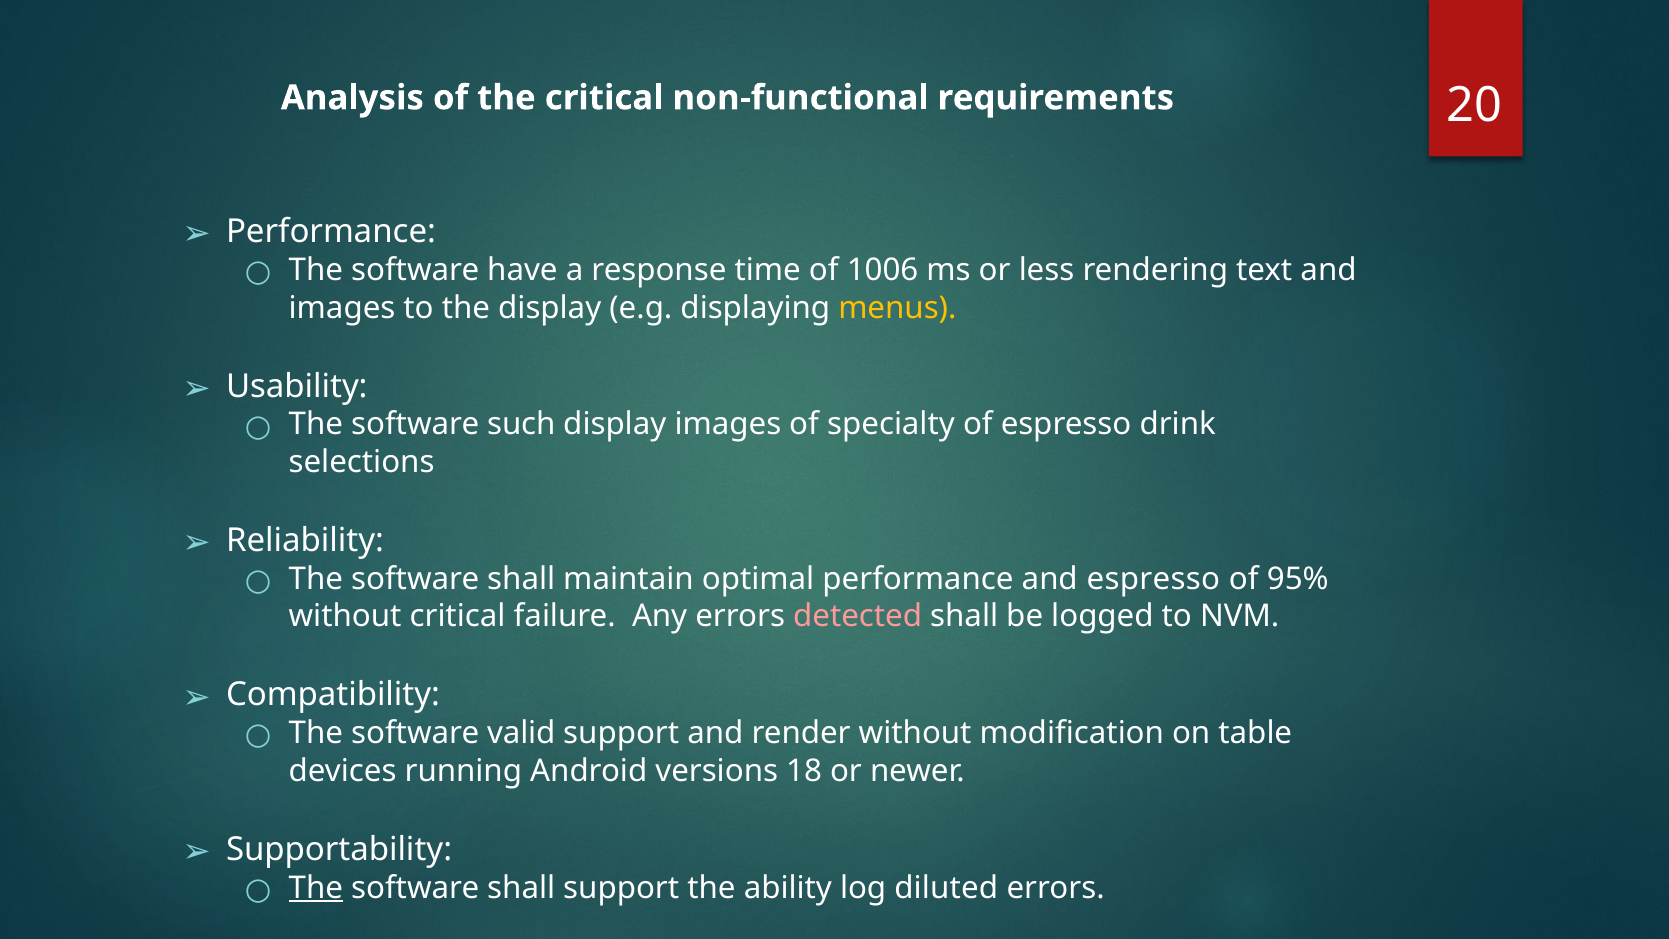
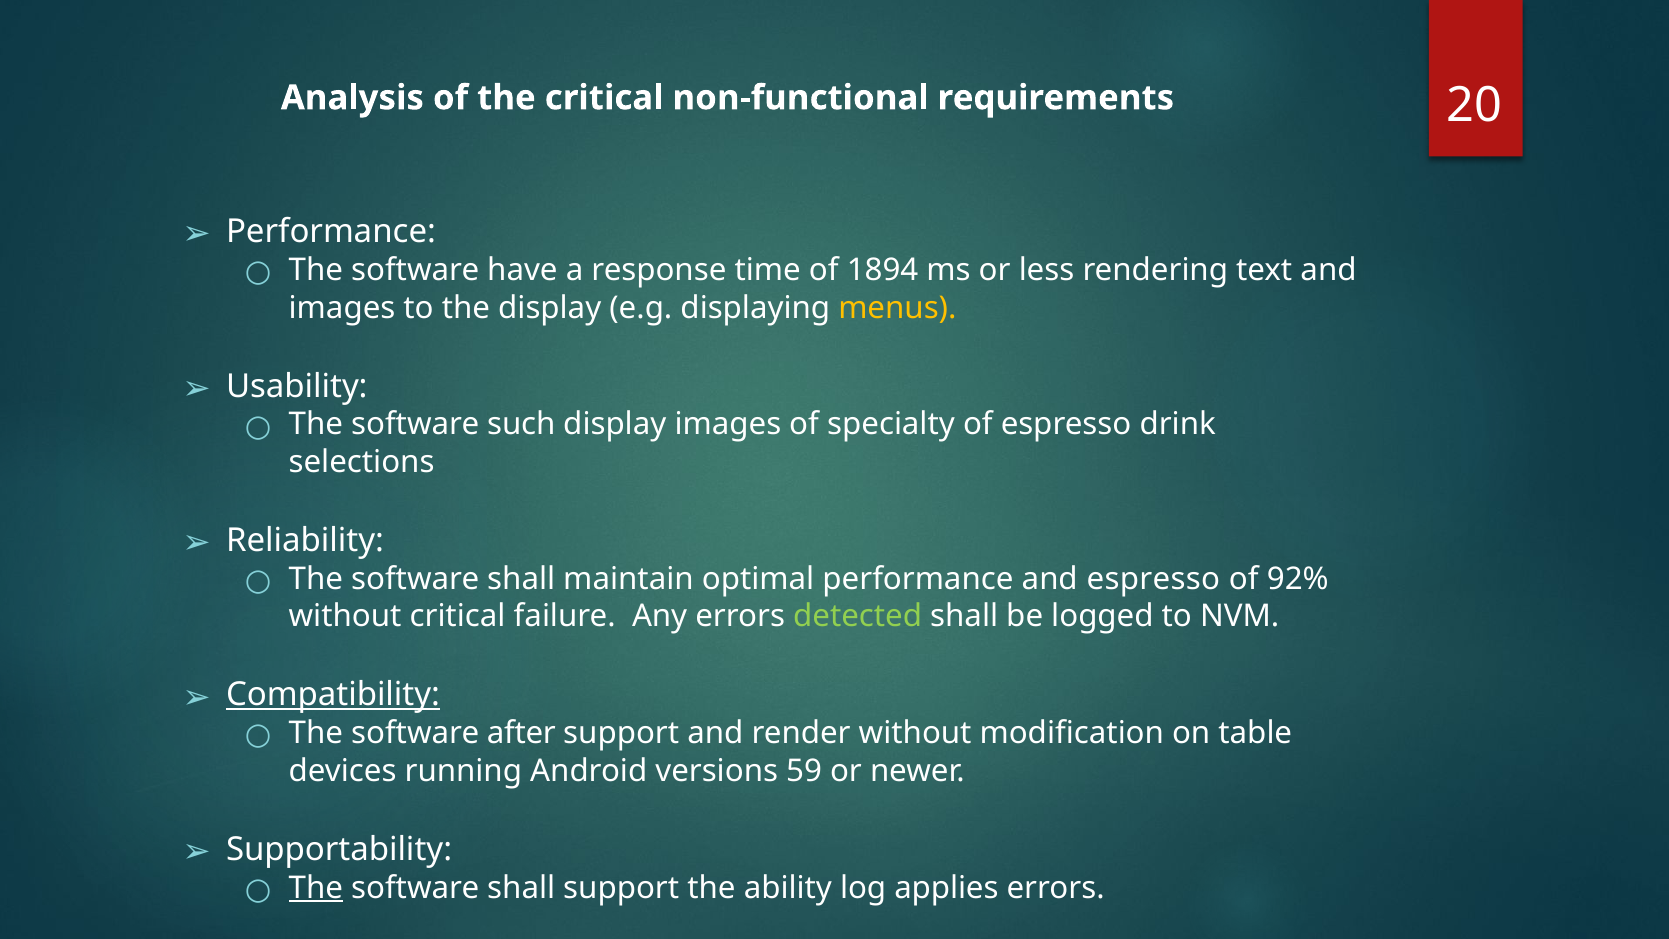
1006: 1006 -> 1894 (883, 270)
95%: 95% -> 92% (1298, 579)
detected colour: pink -> light green (858, 616)
Compatibility underline: none -> present (333, 695)
valid: valid -> after (521, 733)
18: 18 -> 59 (804, 771)
diluted: diluted -> applies (946, 888)
